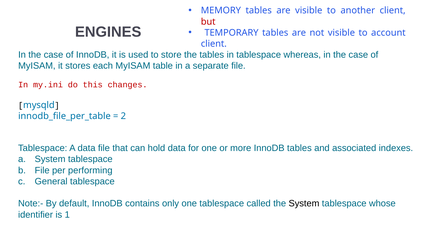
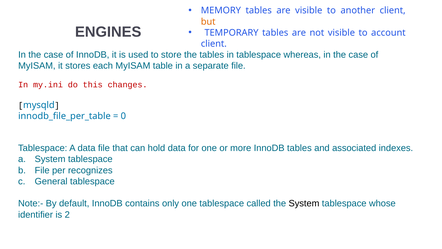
but colour: red -> orange (208, 22)
2: 2 -> 0 (123, 116)
performing: performing -> recognizes (90, 170)
1: 1 -> 2 (67, 214)
